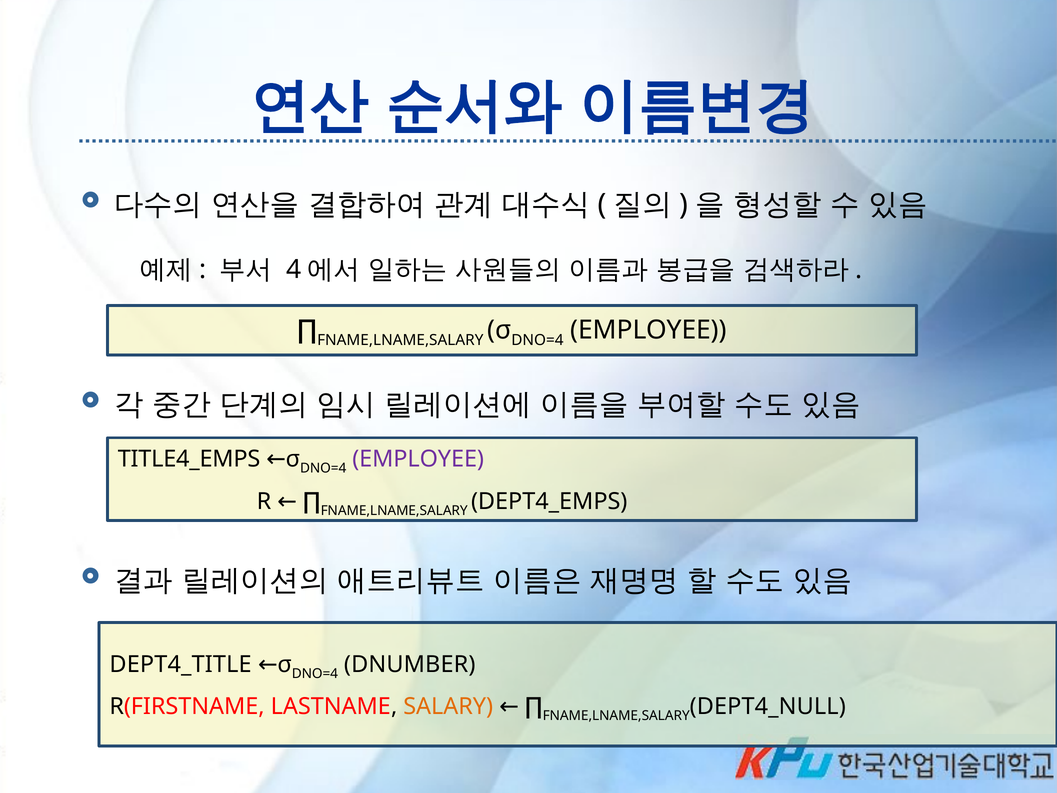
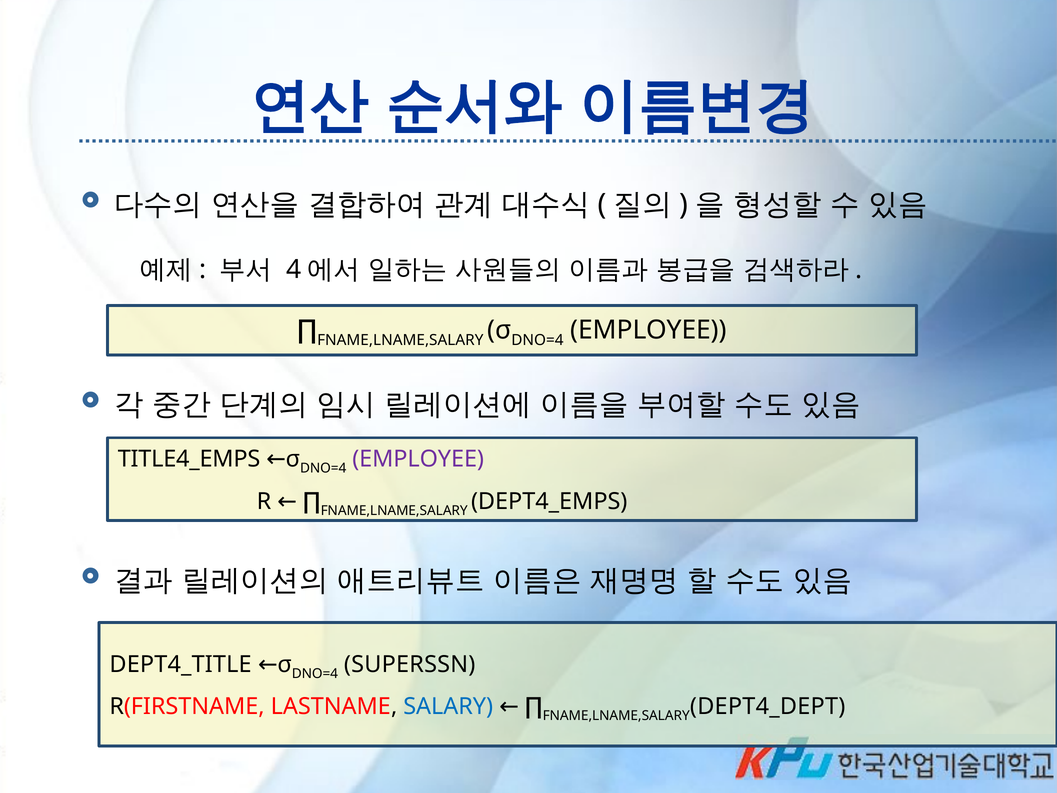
DNUMBER: DNUMBER -> SUPERSSN (410, 664)
SALARY colour: orange -> blue (448, 706)
DEPT4_NULL: DEPT4_NULL -> DEPT4_DEPT (768, 706)
